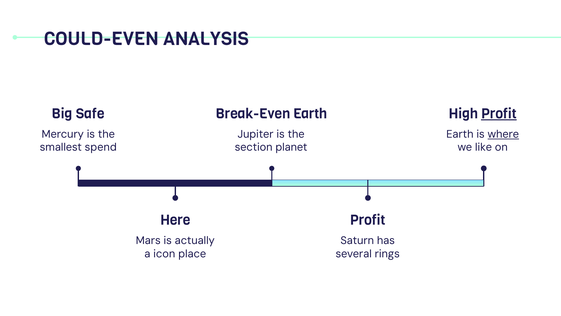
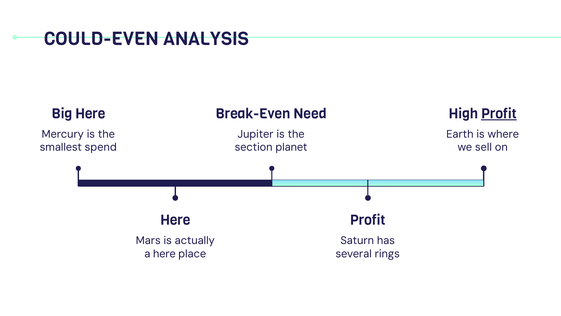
Big Safe: Safe -> Here (90, 114)
Break-Even Earth: Earth -> Need (310, 114)
where underline: present -> none (503, 134)
like: like -> sell (483, 147)
a icon: icon -> here (164, 253)
